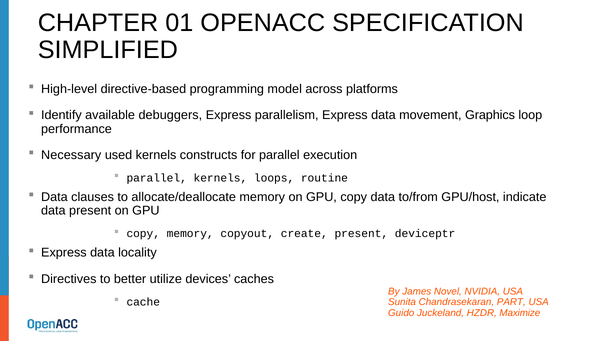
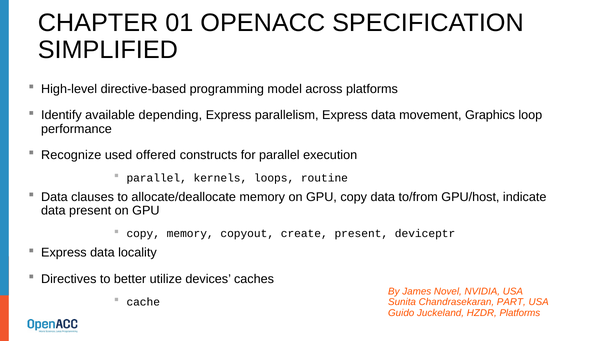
debuggers: debuggers -> depending (170, 115)
Necessary: Necessary -> Recognize (71, 155)
used kernels: kernels -> offered (156, 155)
HZDR Maximize: Maximize -> Platforms (520, 313)
